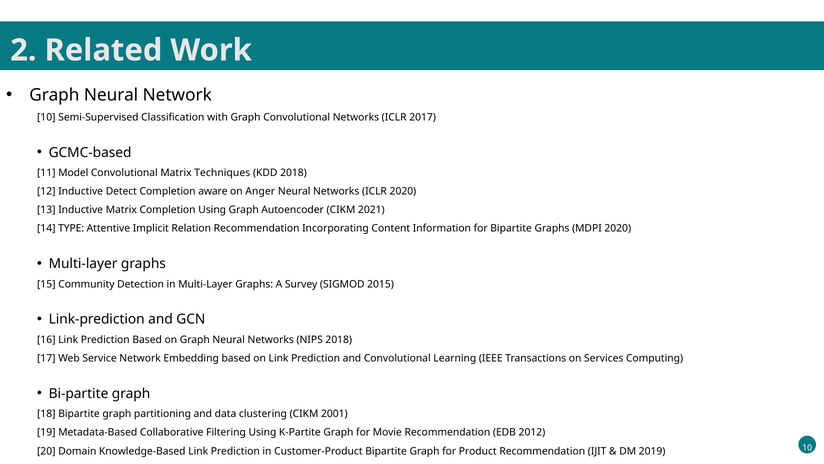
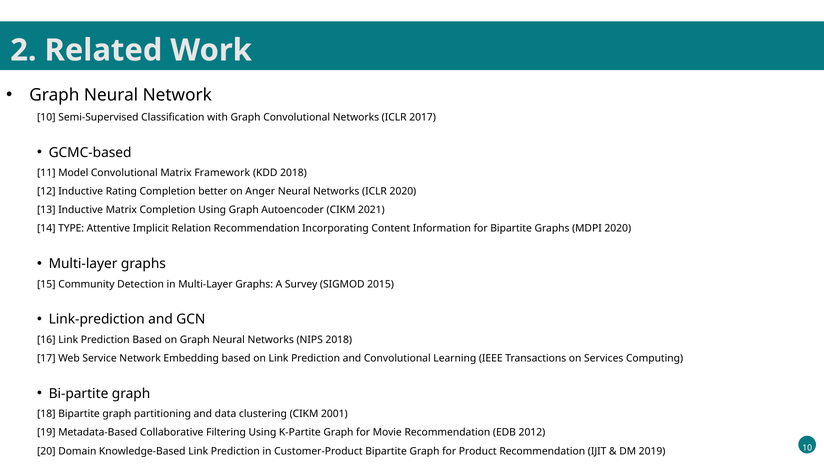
Techniques: Techniques -> Framework (222, 173)
Detect: Detect -> Rating (121, 191)
aware: aware -> better (213, 191)
